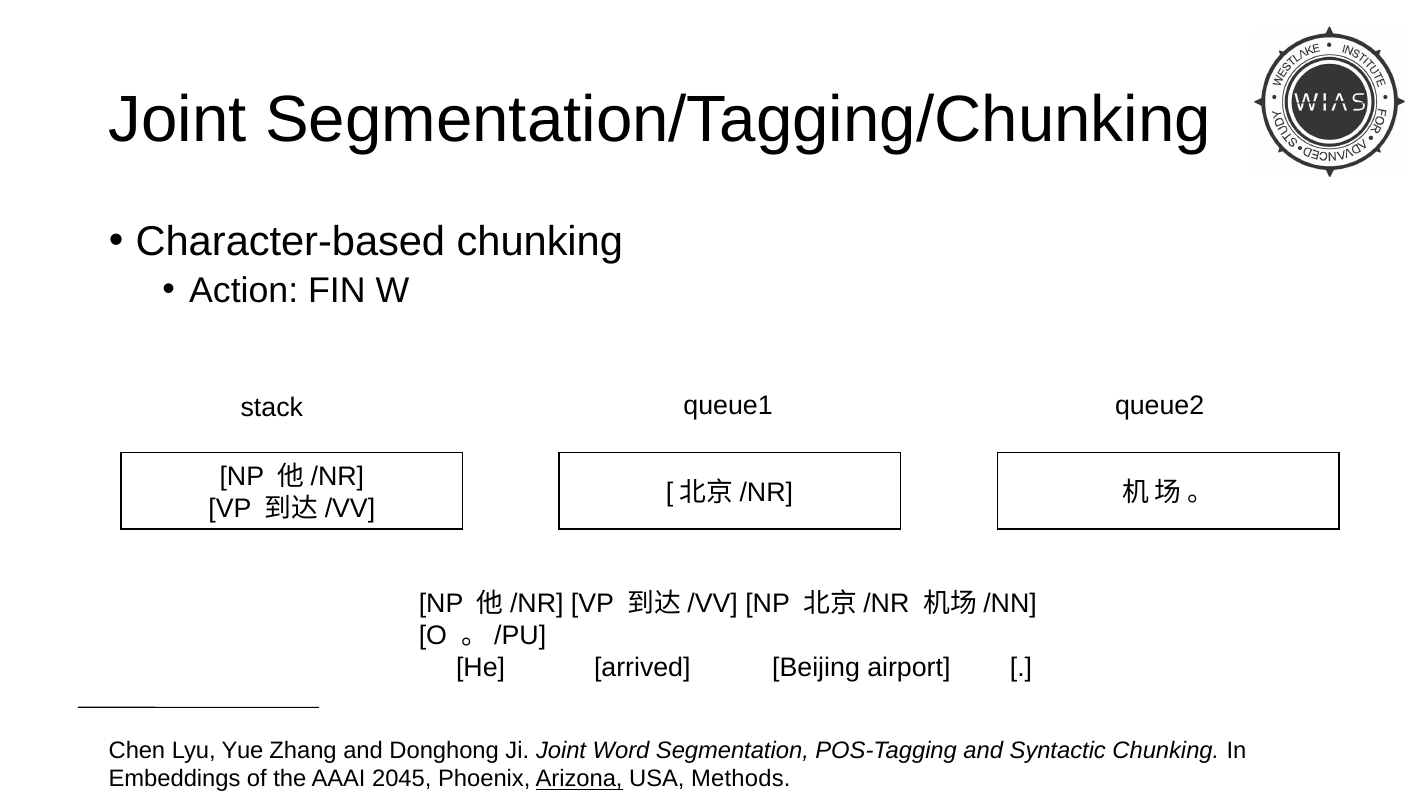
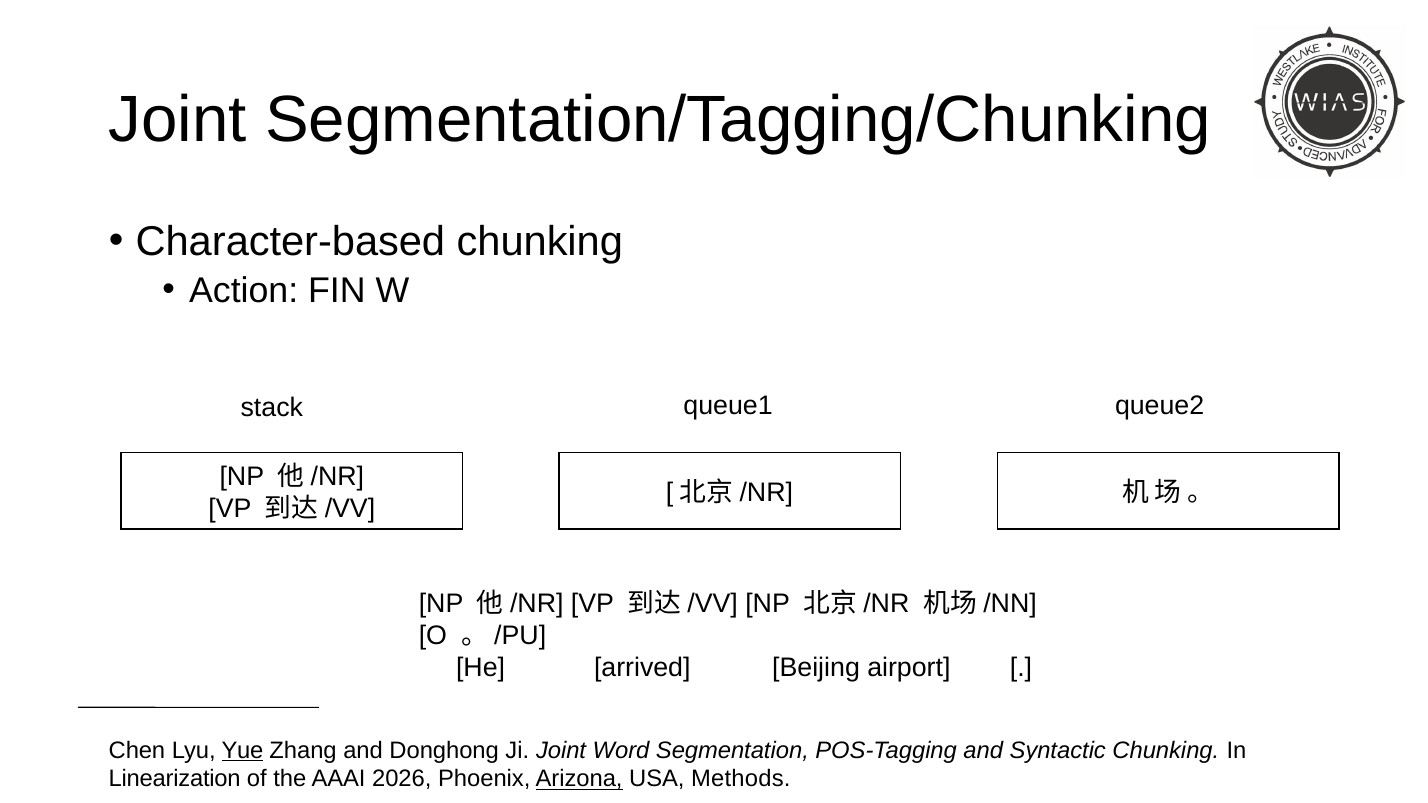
Yue underline: none -> present (242, 751)
Embeddings: Embeddings -> Linearization (175, 779)
2045: 2045 -> 2026 (402, 779)
